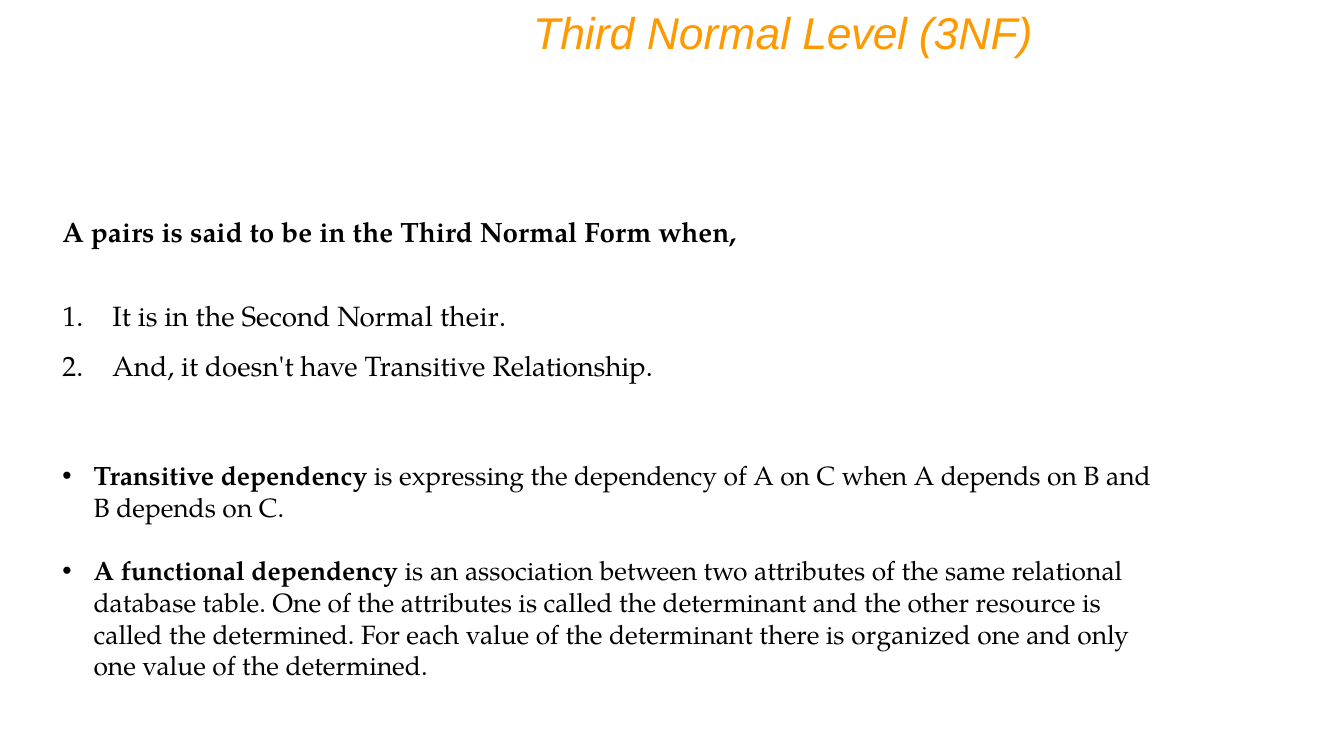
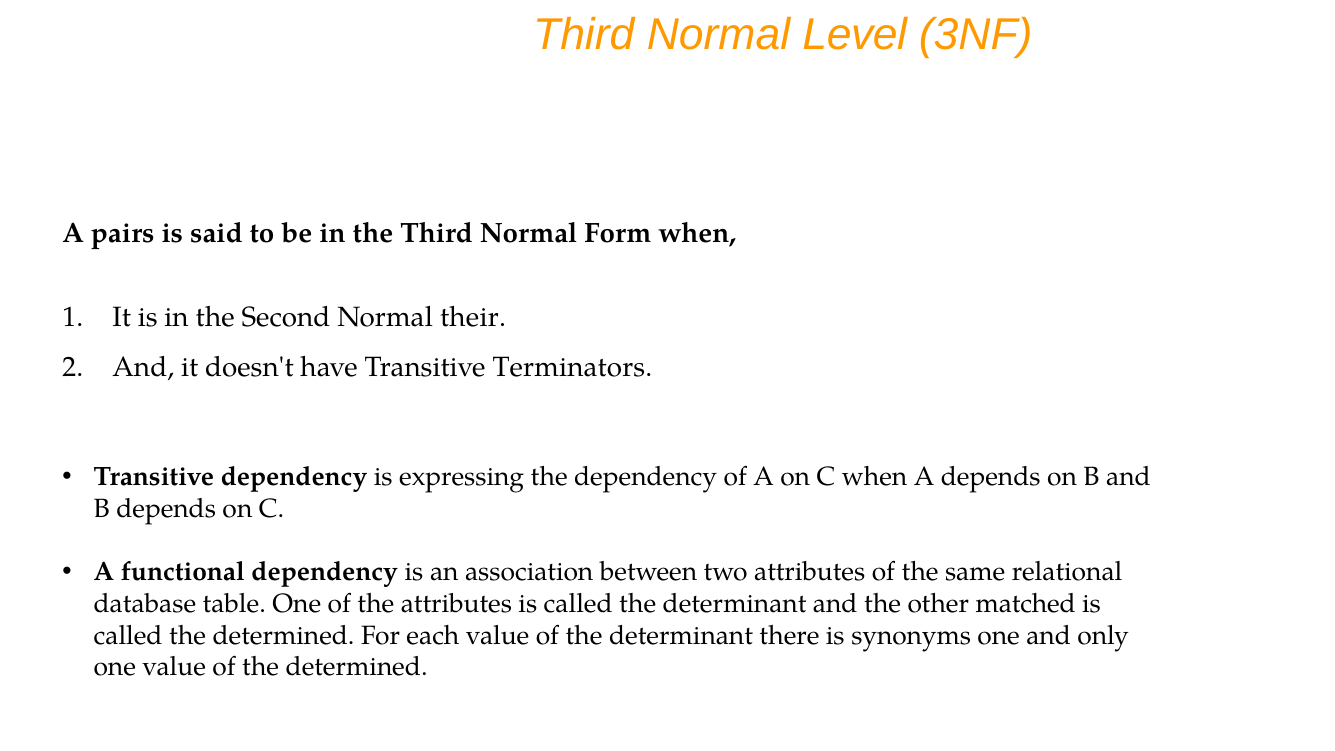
Relationship: Relationship -> Terminators (572, 367)
resource: resource -> matched (1026, 604)
organized: organized -> synonyms (911, 635)
